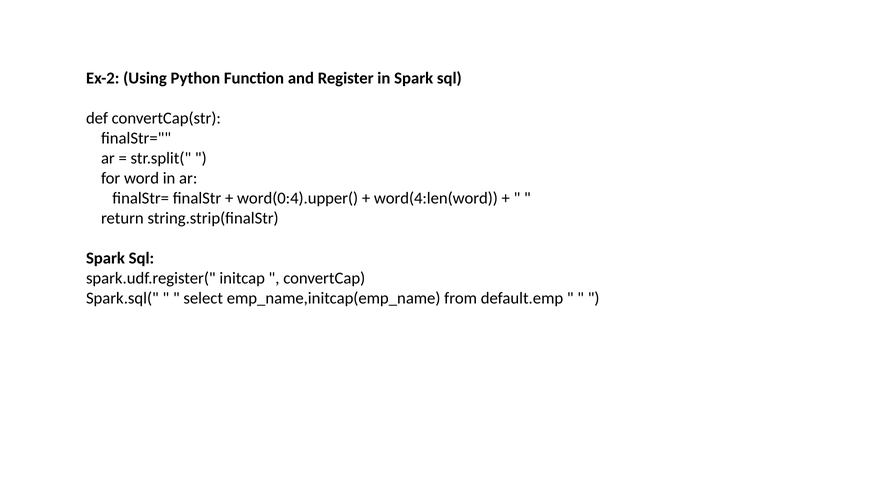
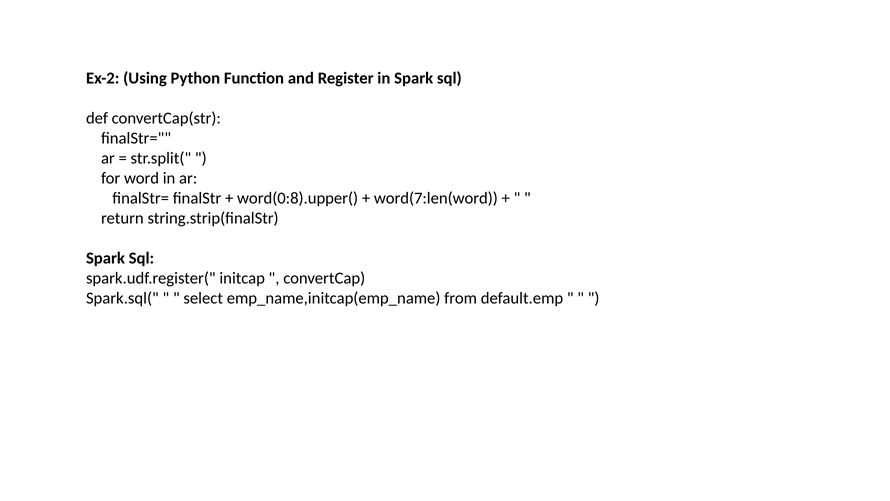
word(0:4).upper(: word(0:4).upper( -> word(0:8).upper( (298, 198)
word(4:len(word: word(4:len(word -> word(7:len(word (436, 198)
